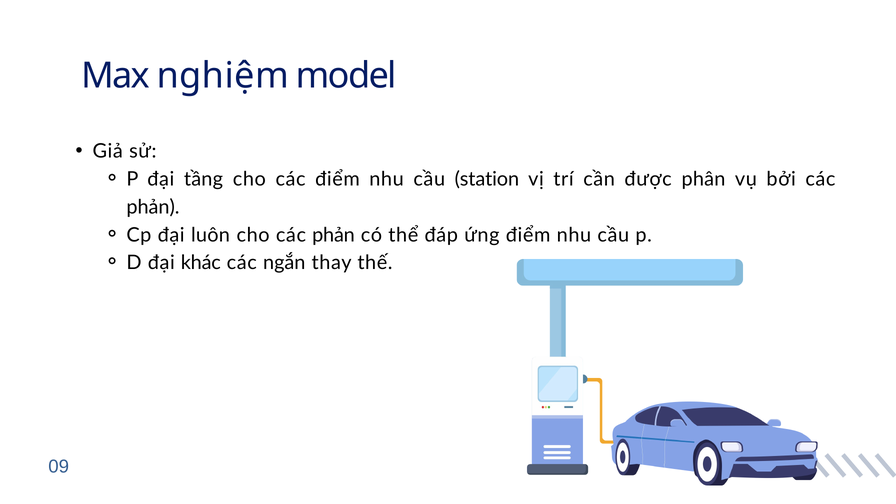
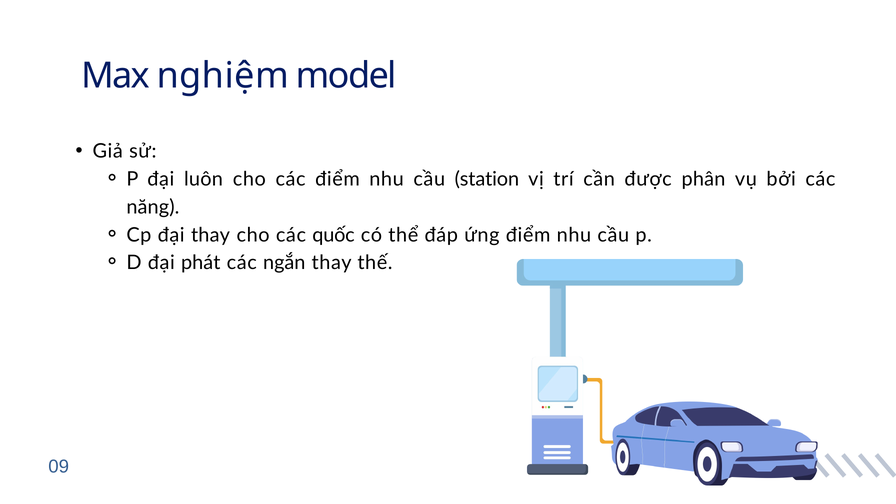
tầng: tầng -> luôn (203, 179)
phản: phản -> năng (153, 207)
đại luôn: luôn -> thay (210, 235)
cho các phản: phản -> quốc (334, 235)
khác: khác -> phát (201, 263)
